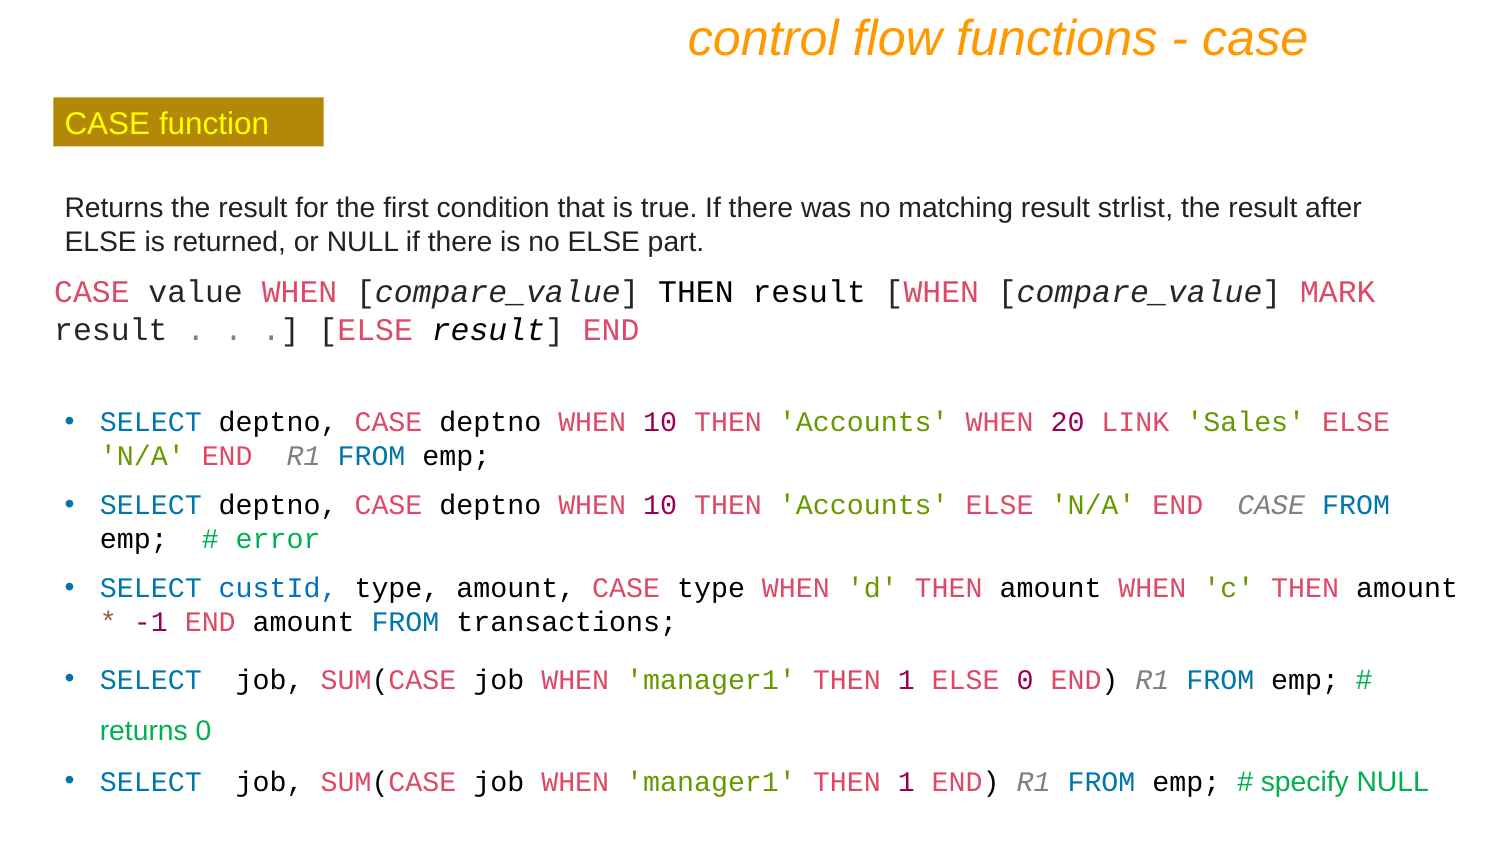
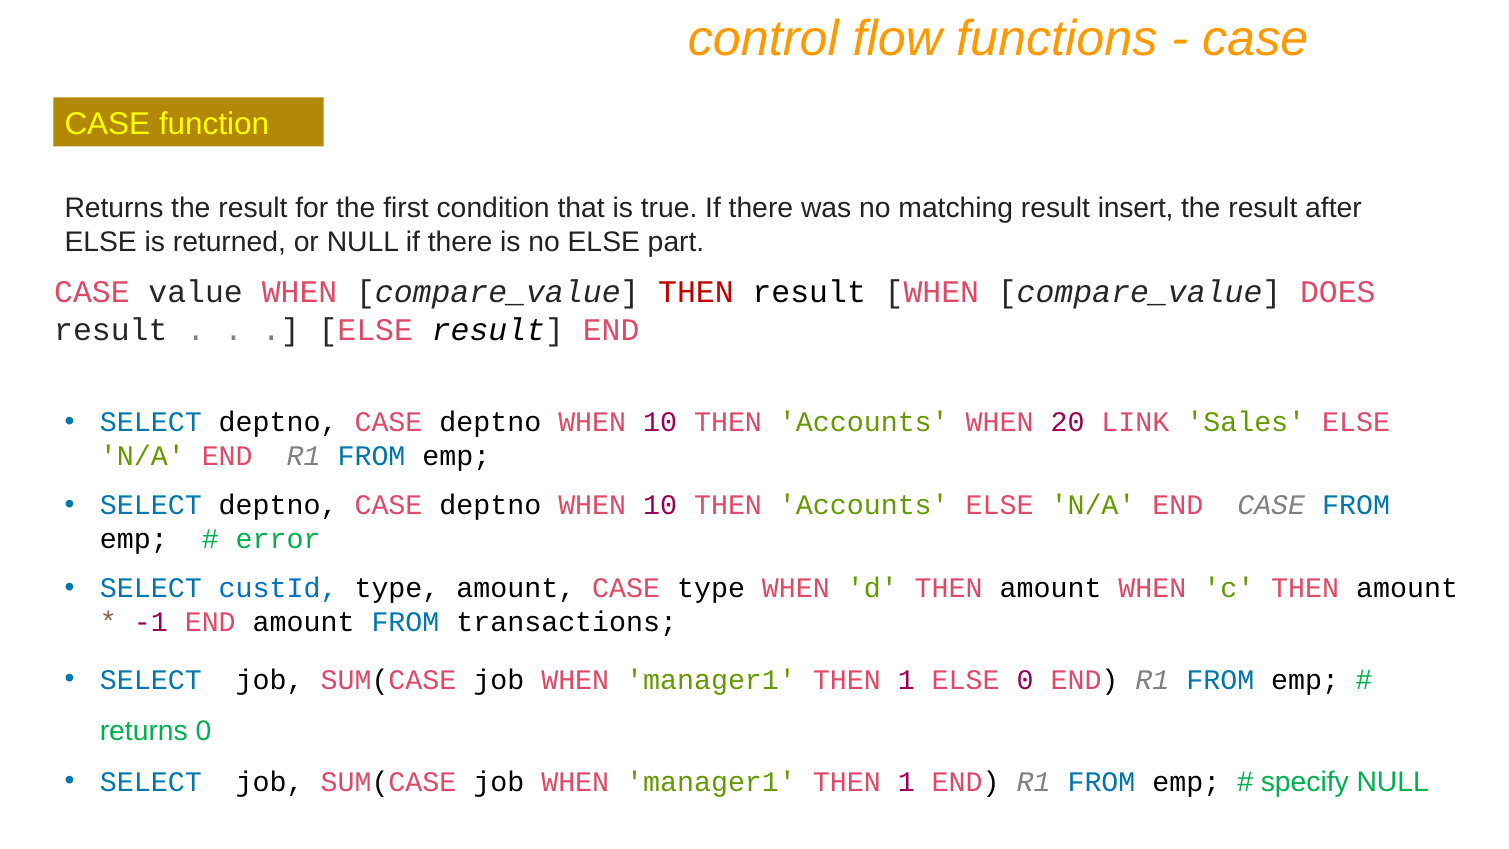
strlist: strlist -> insert (1136, 208)
THEN colour: black -> red (696, 292)
MARK: MARK -> DOES (1338, 292)
